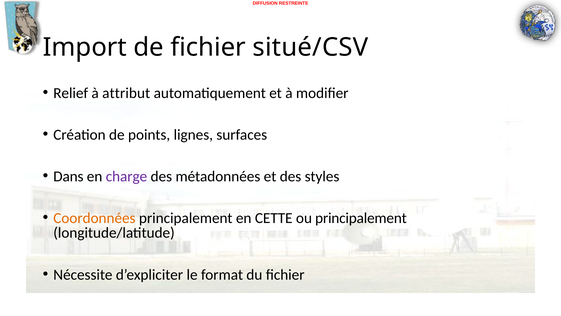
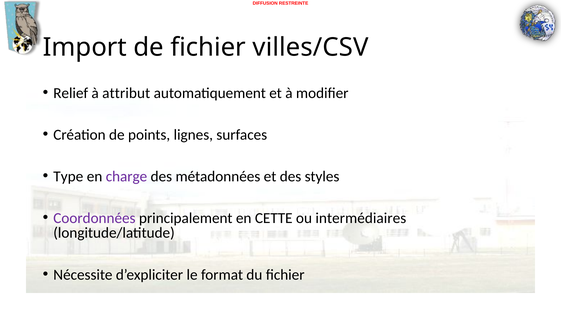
situé/CSV: situé/CSV -> villes/CSV (310, 47)
Dans: Dans -> Type (68, 176)
Coordonnées colour: orange -> purple (94, 218)
ou principalement: principalement -> intermédiaires (361, 218)
